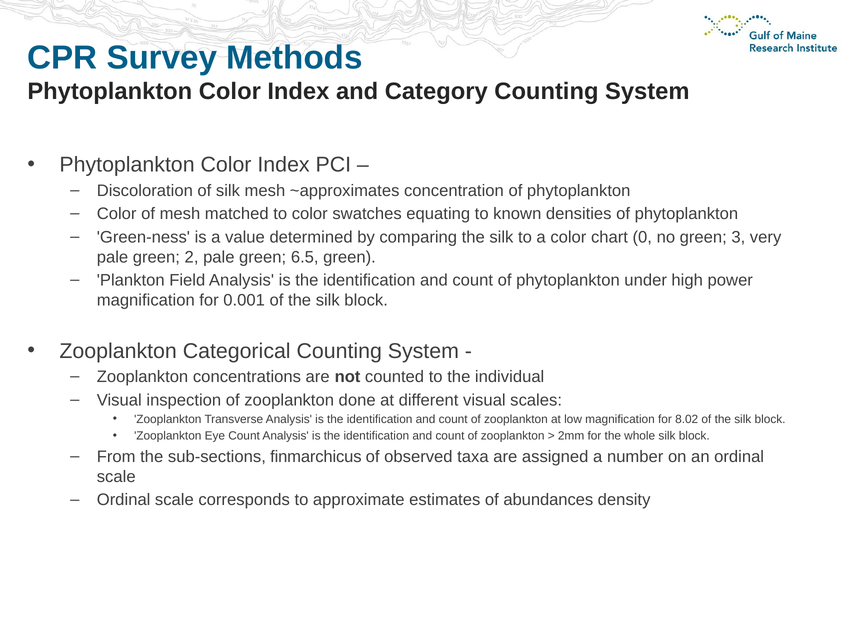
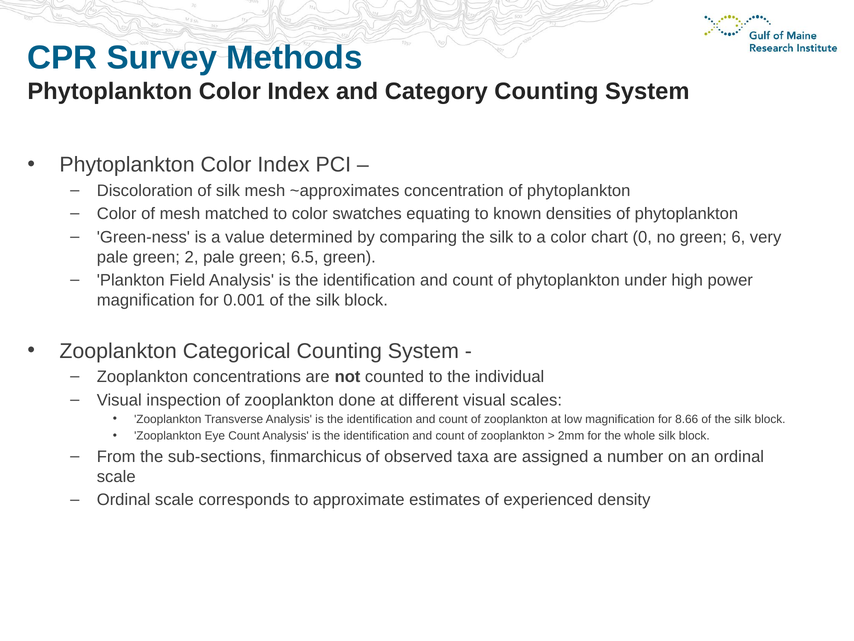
3: 3 -> 6 (738, 237)
8.02: 8.02 -> 8.66 (687, 419)
abundances: abundances -> experienced (548, 500)
